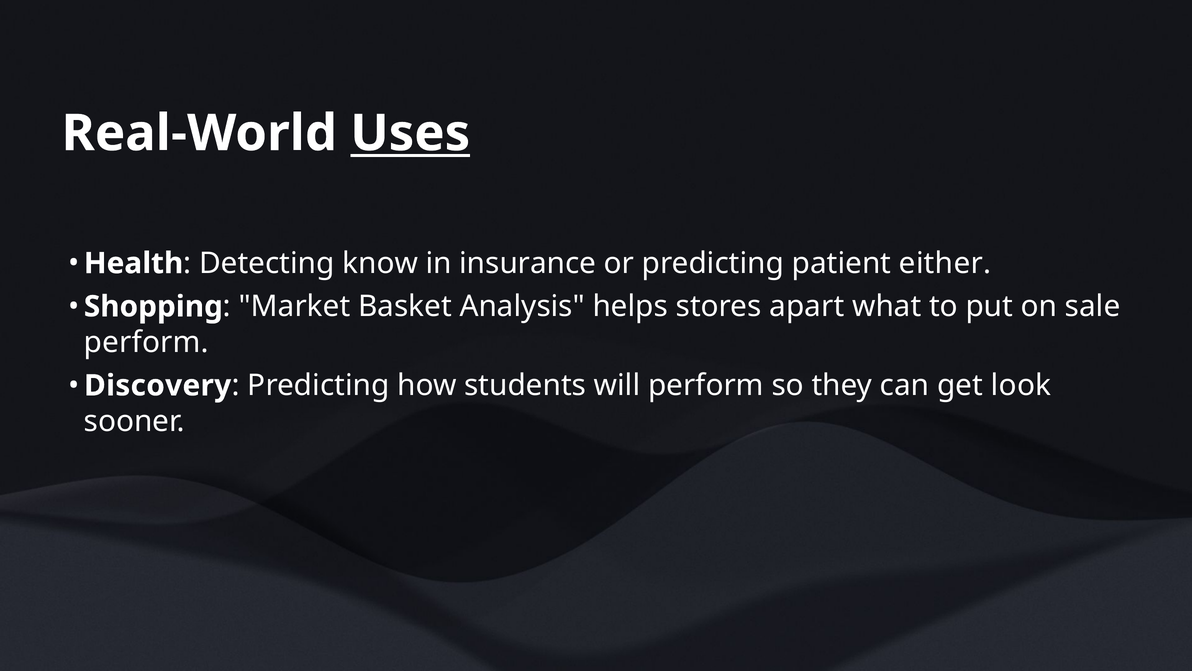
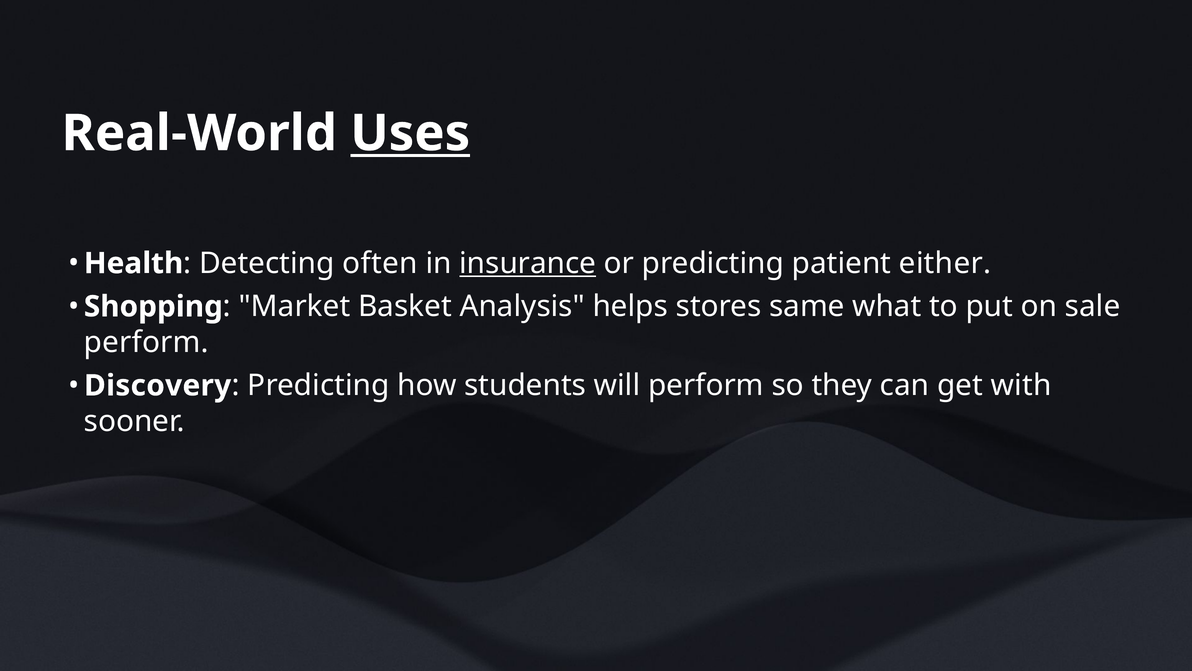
know: know -> often (380, 263)
insurance underline: none -> present (528, 263)
apart: apart -> same (807, 306)
look: look -> with (1021, 385)
